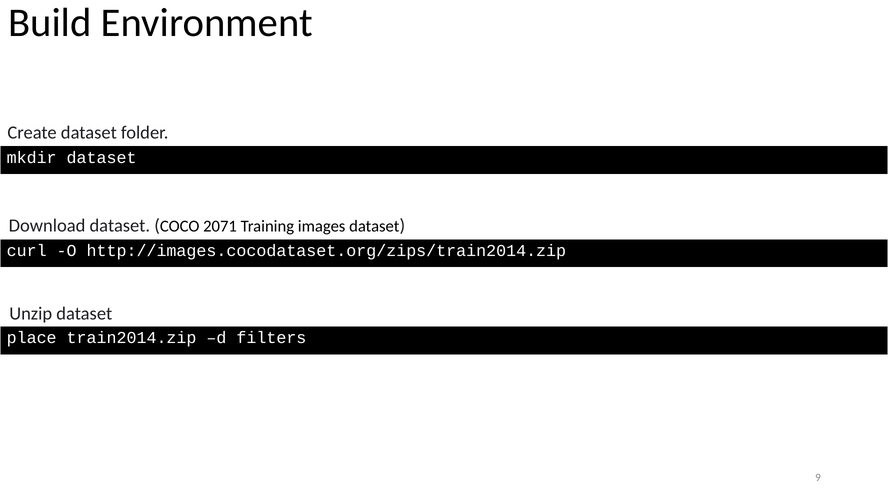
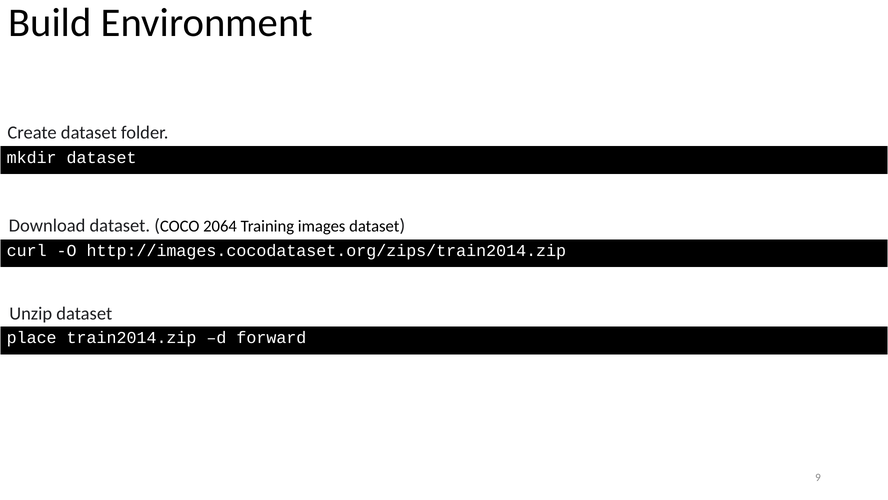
2071: 2071 -> 2064 (220, 226)
filters: filters -> forward (271, 337)
